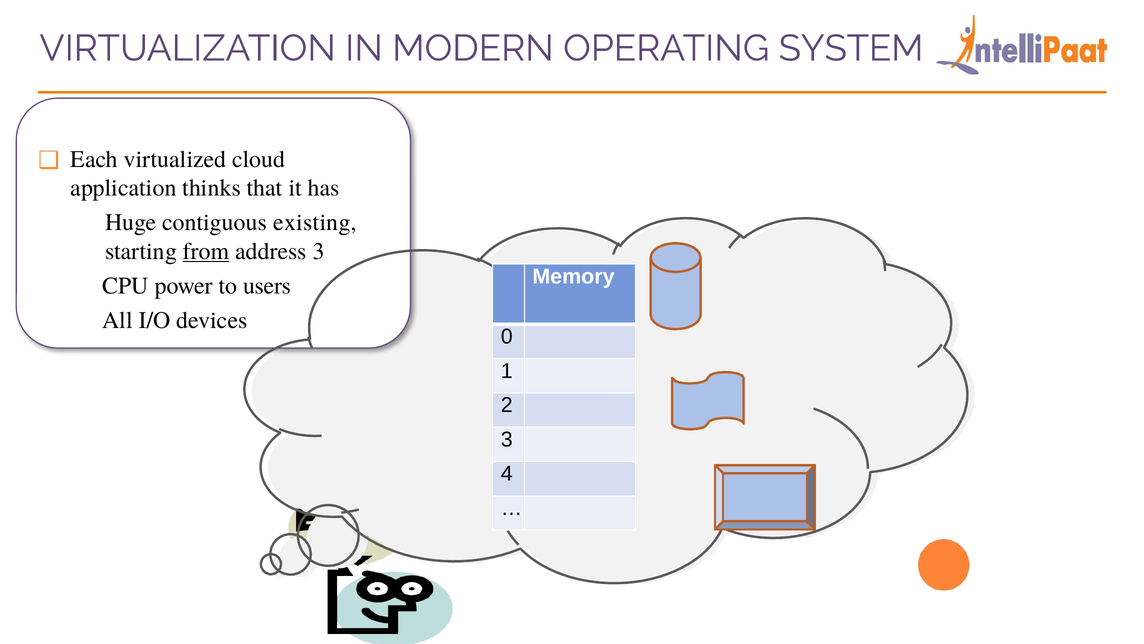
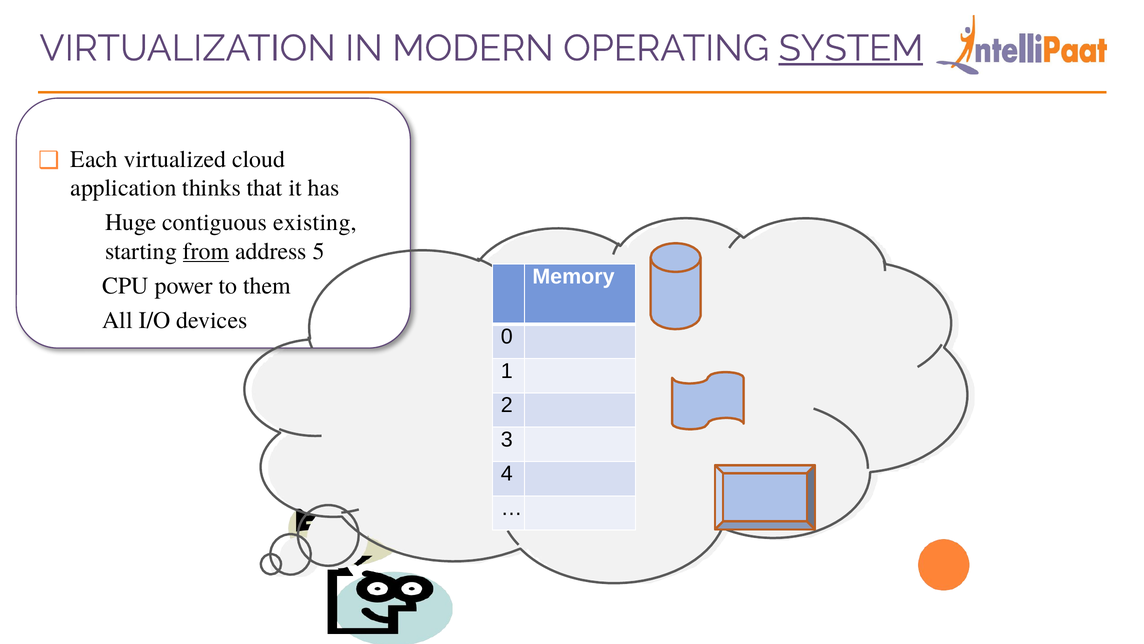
SYSTEM underline: none -> present (851, 48)
address 3: 3 -> 5 (319, 251)
users: users -> them (267, 286)
